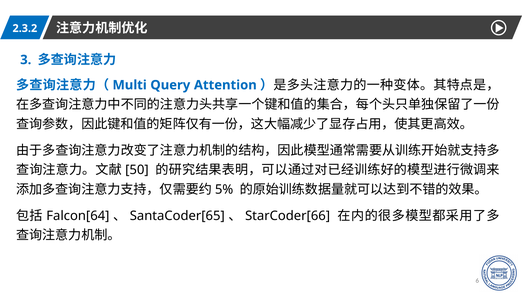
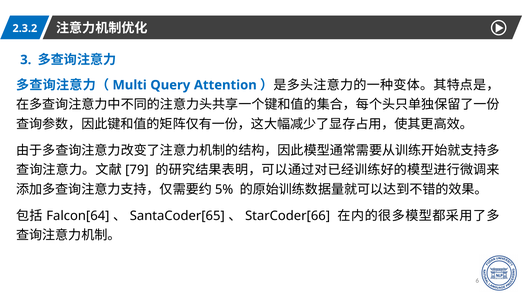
50: 50 -> 79 (137, 170)
